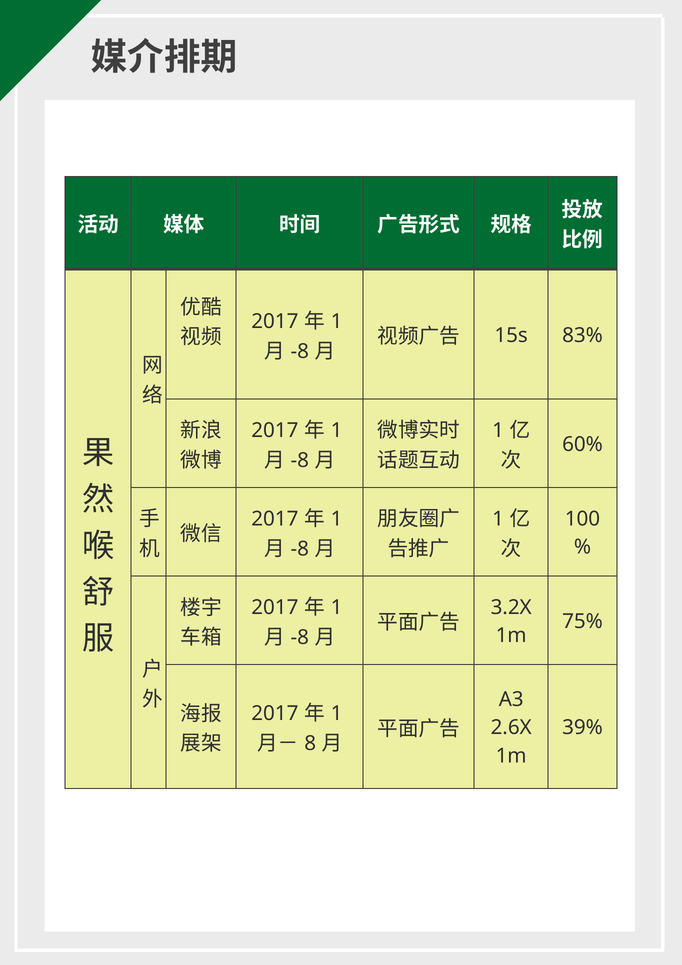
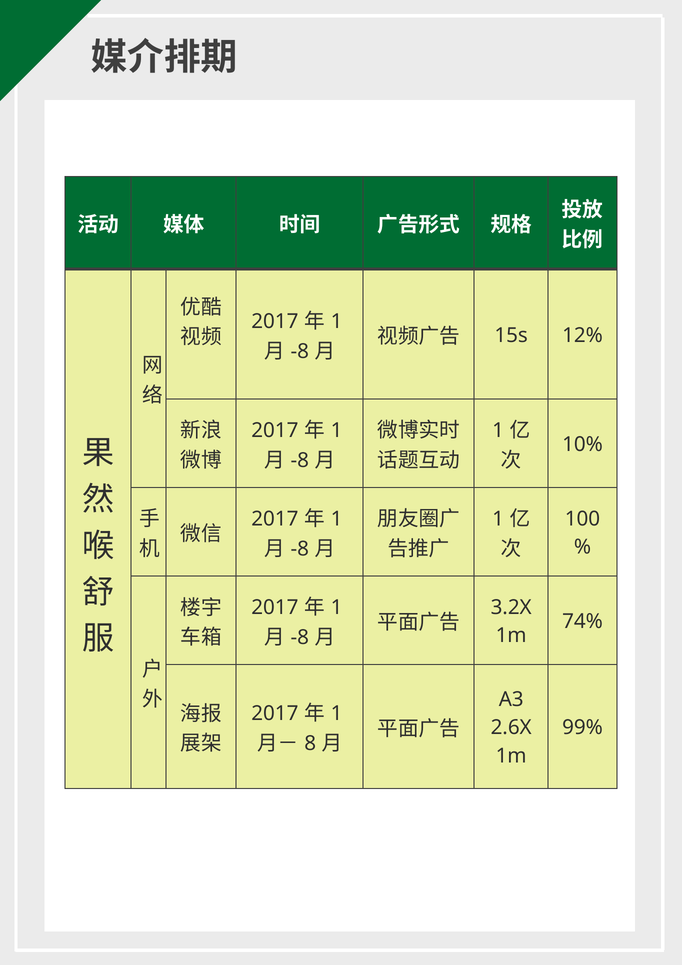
83%: 83% -> 12% (582, 335)
60%: 60% -> 10% (582, 444)
75%: 75% -> 74% (582, 621)
39%: 39% -> 99% (582, 727)
